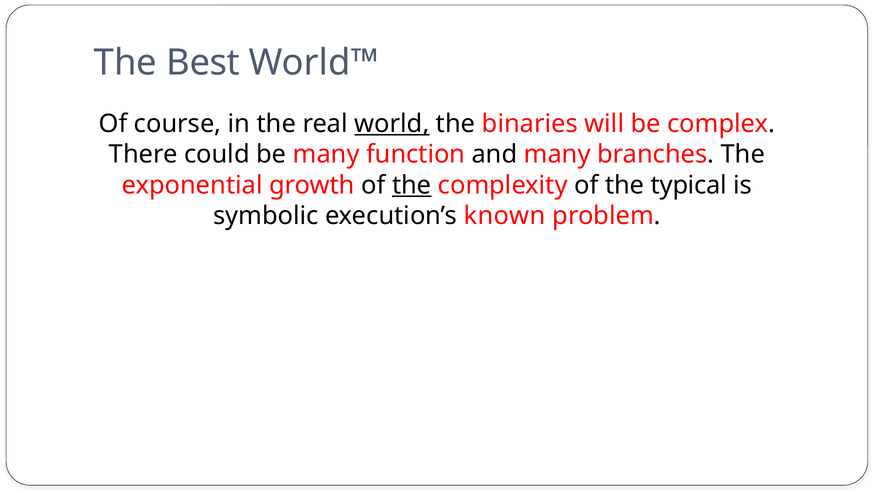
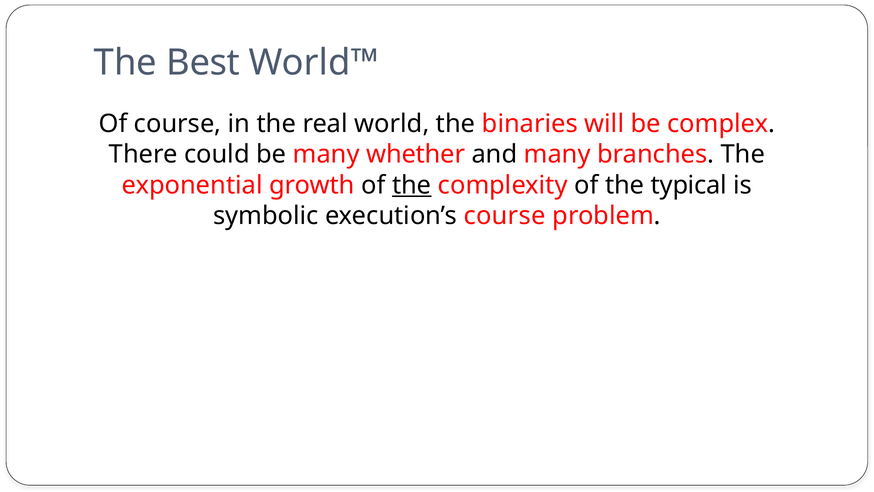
world underline: present -> none (392, 124)
function: function -> whether (416, 154)
execution’s known: known -> course (505, 216)
